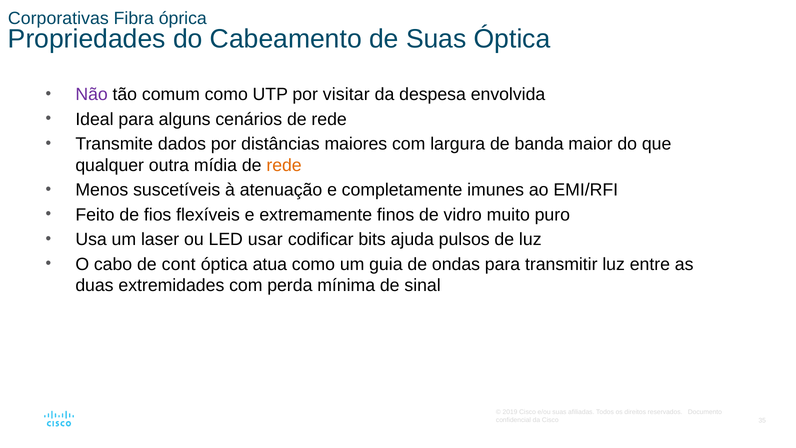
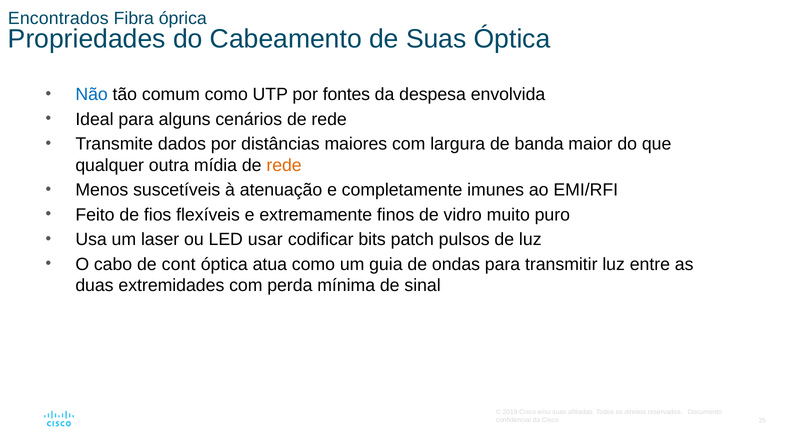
Corporativas: Corporativas -> Encontrados (58, 18)
Não colour: purple -> blue (92, 94)
visitar: visitar -> fontes (346, 94)
ajuda: ajuda -> patch (412, 239)
